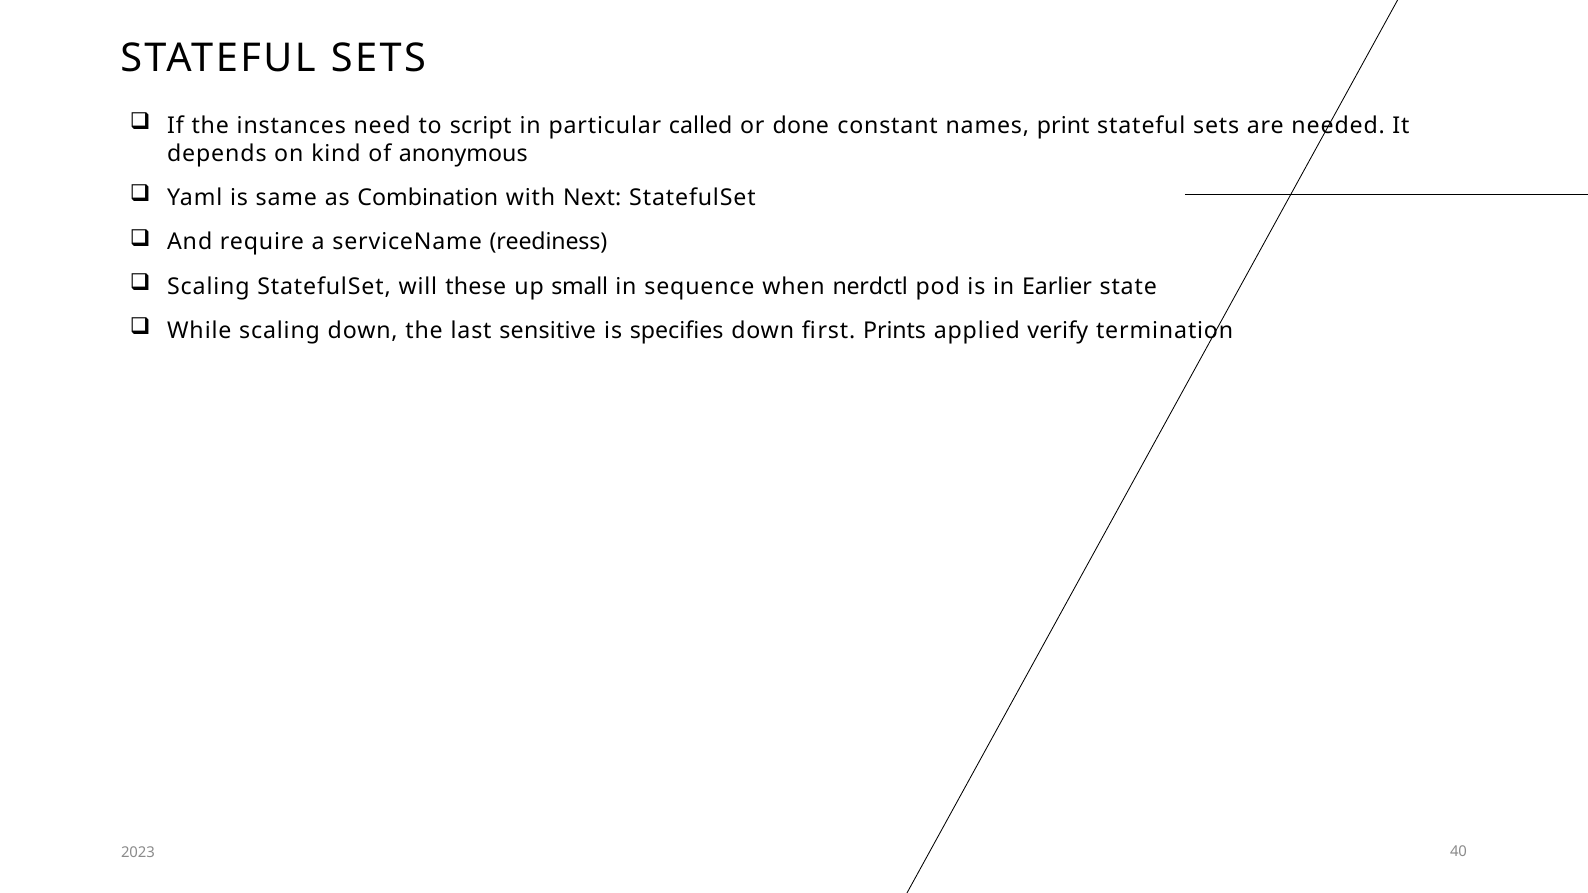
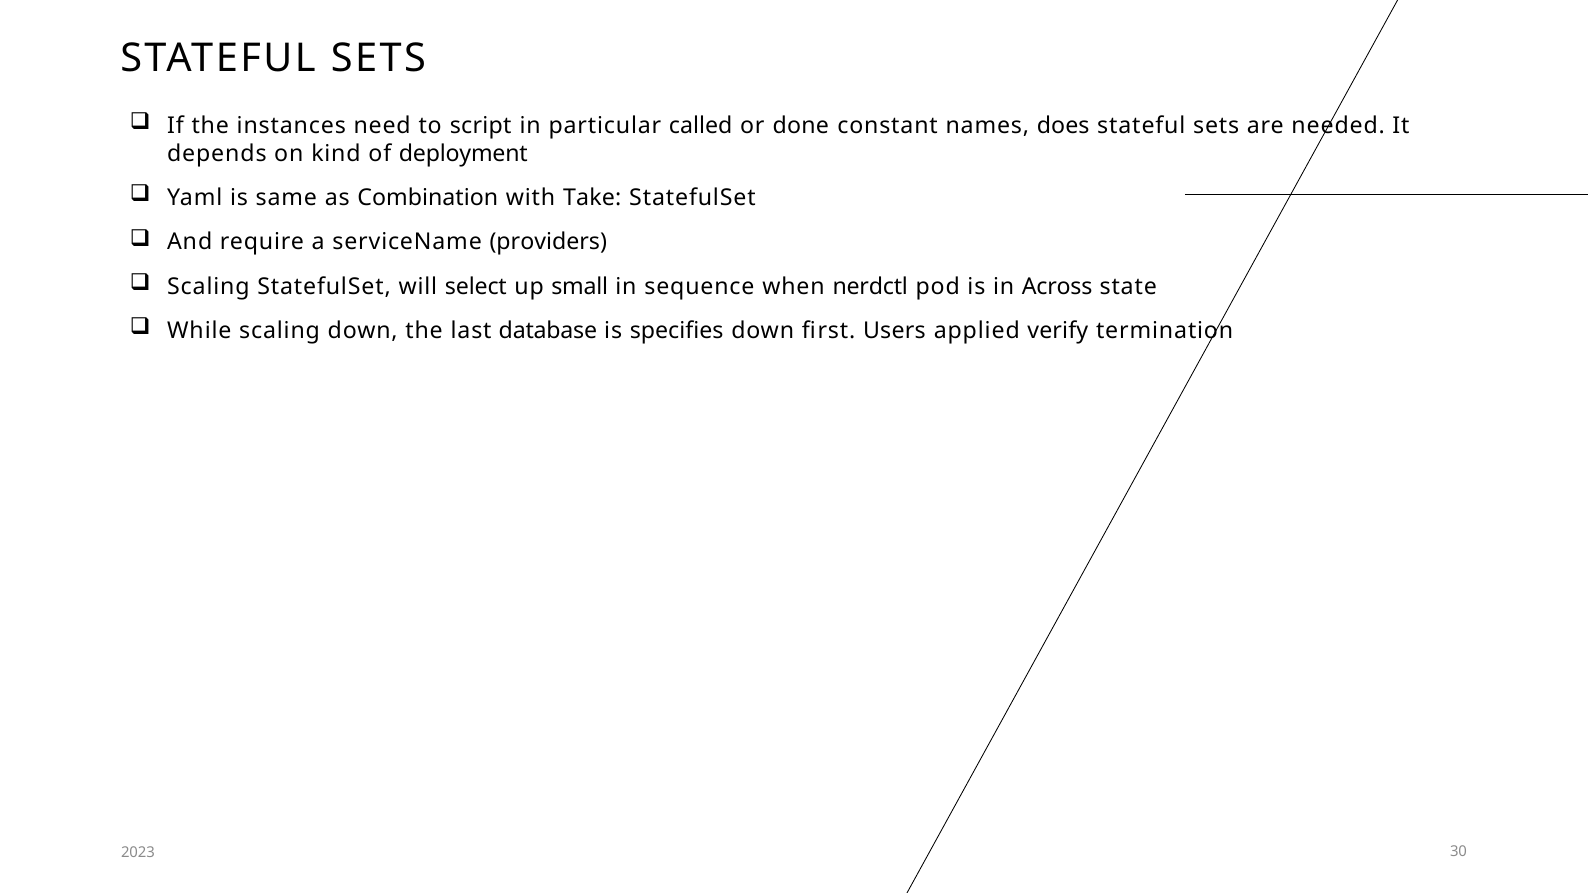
print: print -> does (1063, 126)
anonymous: anonymous -> deployment (463, 154)
Next: Next -> Take (592, 198)
reediness: reediness -> providers (548, 242)
these: these -> select (476, 287)
Earlier: Earlier -> Across (1057, 287)
sensitive: sensitive -> database (548, 331)
Prints: Prints -> Users (894, 331)
40: 40 -> 30 (1458, 852)
